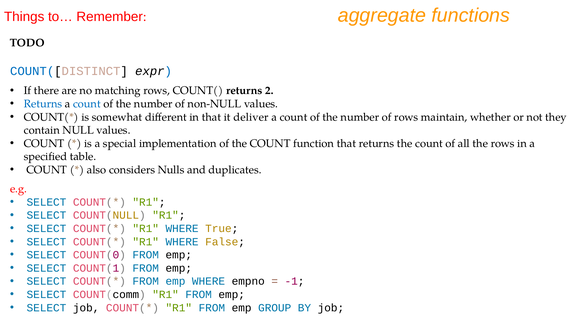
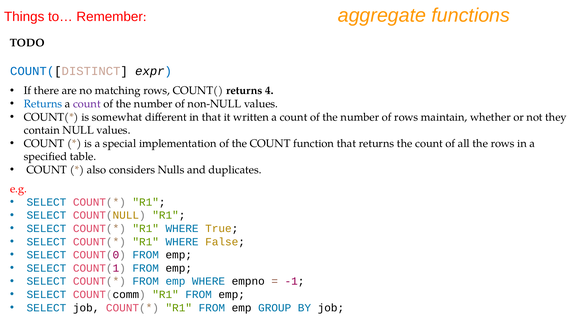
2: 2 -> 4 (269, 91)
count colour: blue -> purple (87, 104)
deliver: deliver -> written (251, 117)
